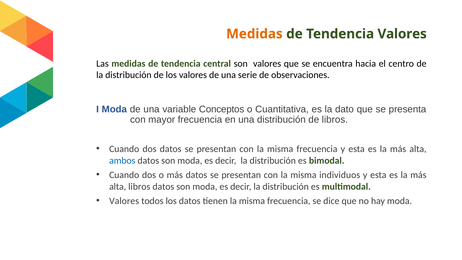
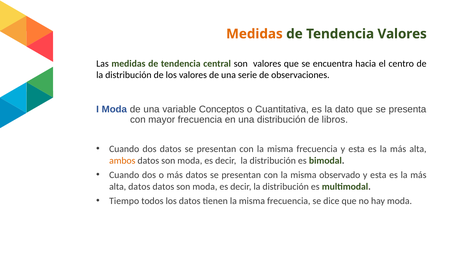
ambos colour: blue -> orange (122, 160)
individuos: individuos -> observado (340, 175)
alta libros: libros -> datos (139, 186)
Valores: Valores -> Tiempo (124, 201)
